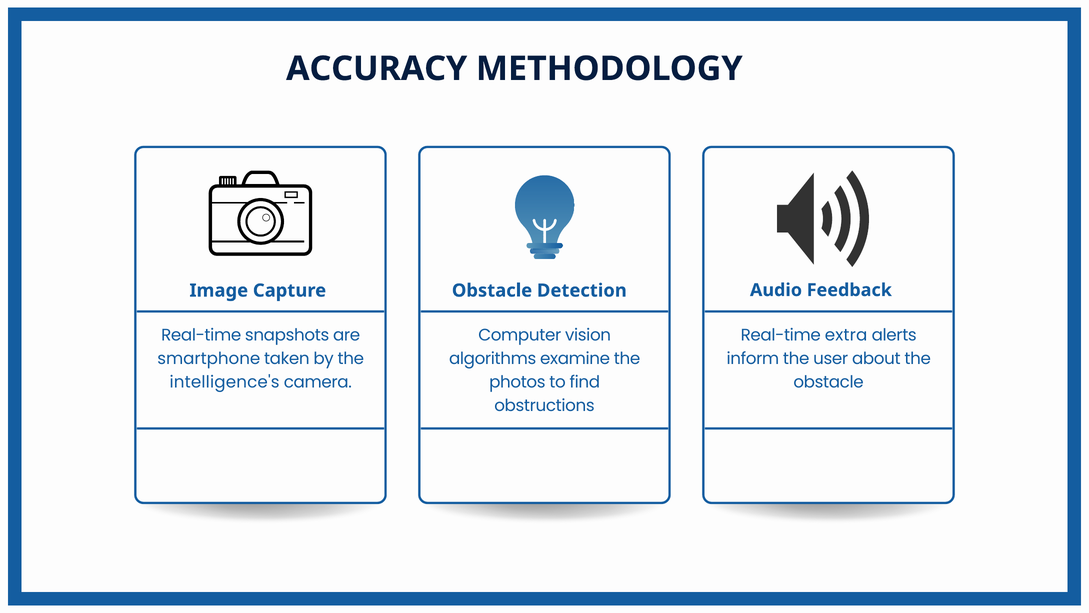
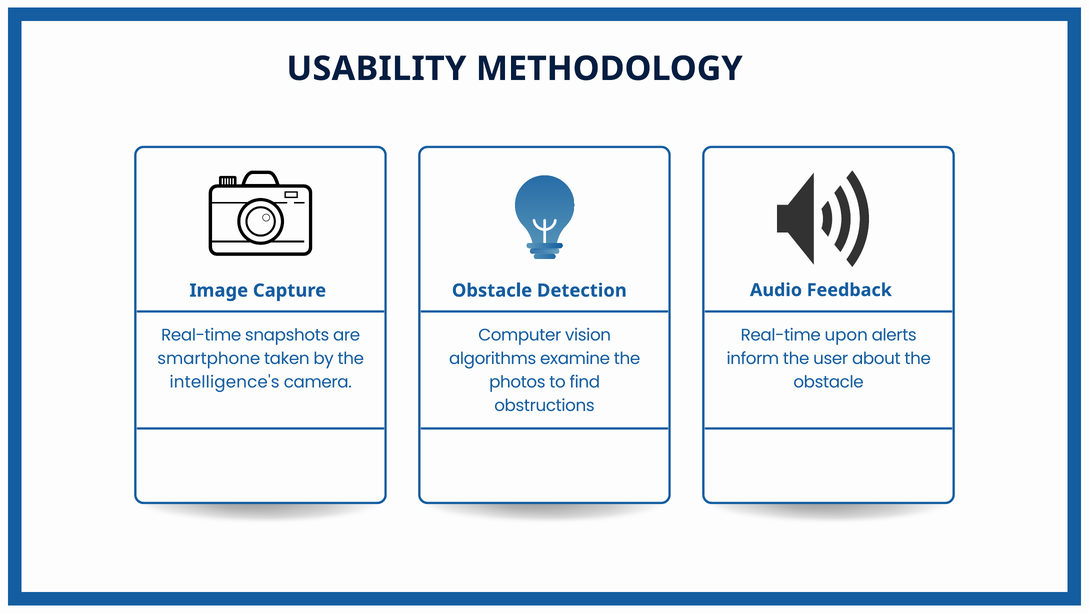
ACCURACY: ACCURACY -> USABILITY (376, 69)
extra: extra -> upon (846, 335)
